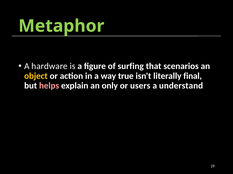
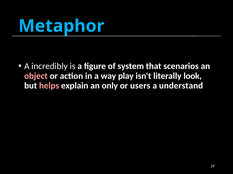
Metaphor colour: light green -> light blue (61, 26)
hardware: hardware -> incredibly (50, 66)
surfing: surfing -> system (131, 66)
object colour: yellow -> pink (36, 76)
true: true -> play (126, 76)
final: final -> look (193, 76)
